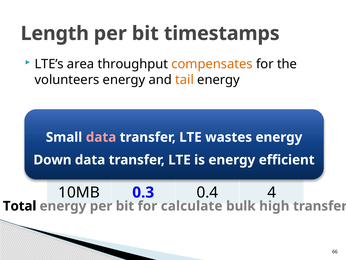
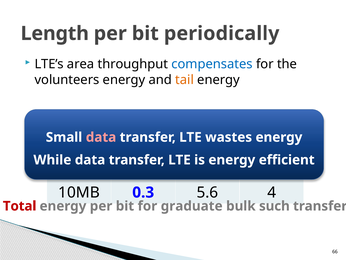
timestamps: timestamps -> periodically (222, 33)
compensates colour: orange -> blue (212, 64)
Down: Down -> While (52, 160)
0.4: 0.4 -> 5.6 (207, 192)
Total colour: black -> red (20, 206)
calculate: calculate -> graduate (192, 206)
high: high -> such (274, 206)
